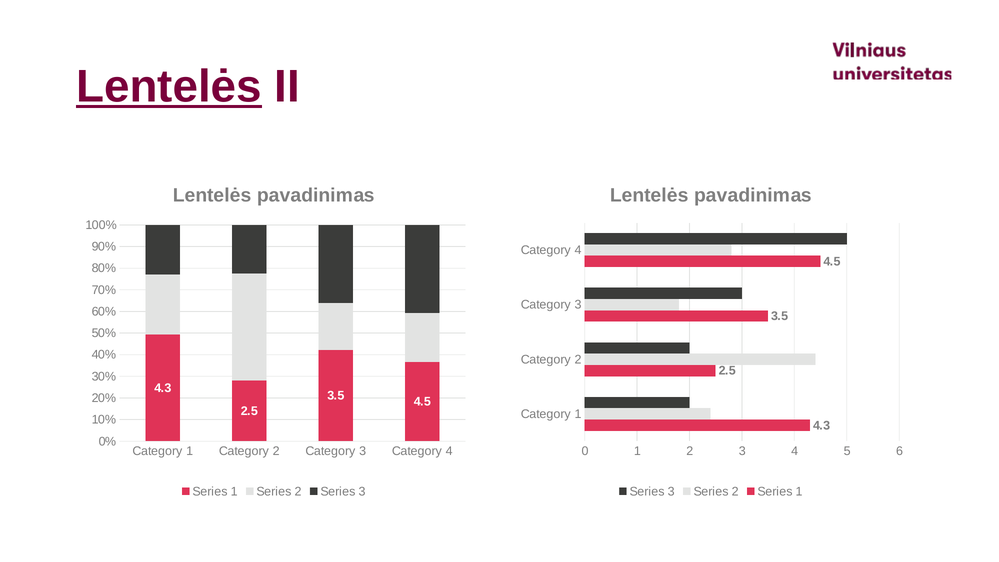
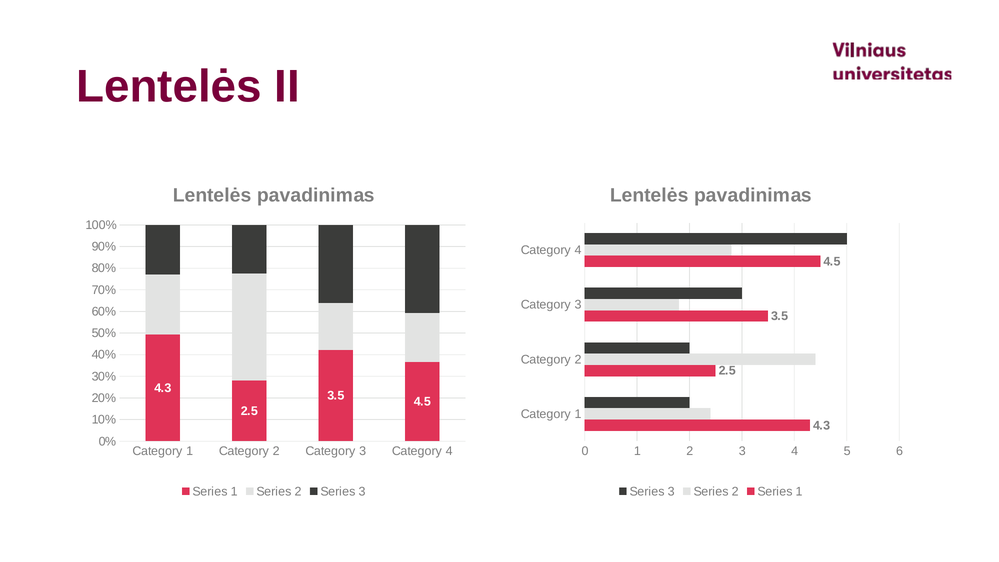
Lentelės underline: present -> none (169, 87)
